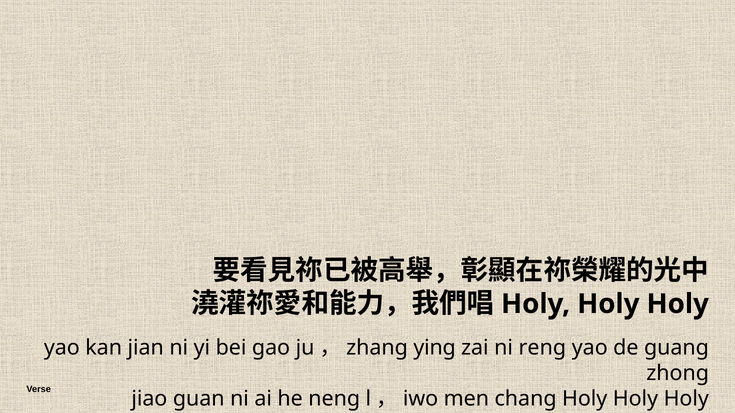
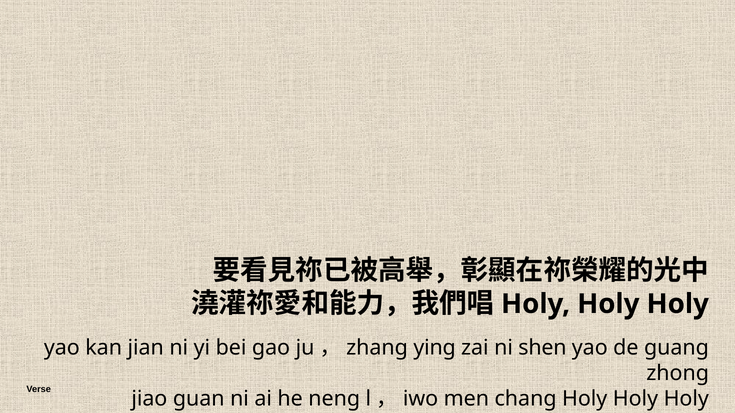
reng: reng -> shen (542, 348)
